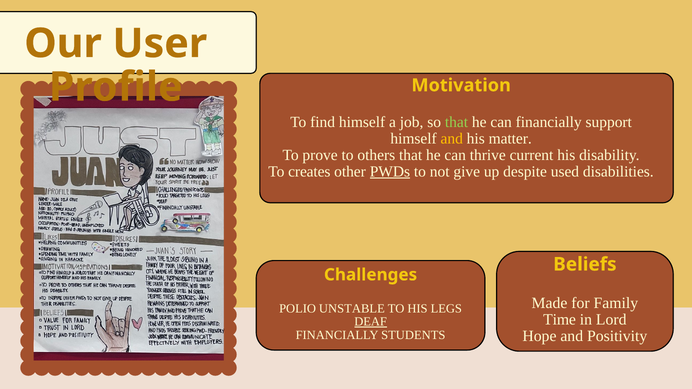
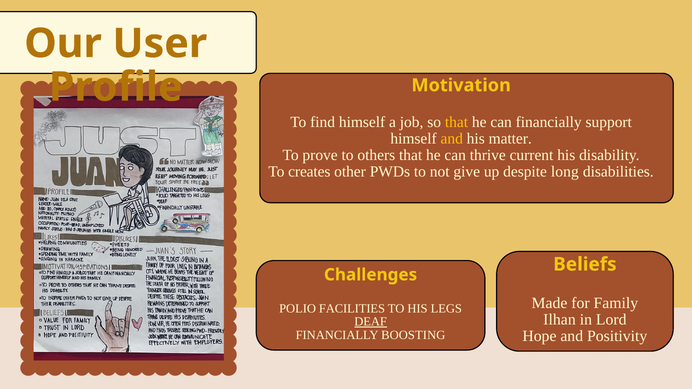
that colour: light green -> yellow (456, 122)
PWDs underline: present -> none (390, 172)
used: used -> long (565, 172)
UNSTABLE: UNSTABLE -> FACILITIES (352, 309)
Time: Time -> Ilhan (559, 320)
STUDENTS: STUDENTS -> BOOSTING (413, 335)
